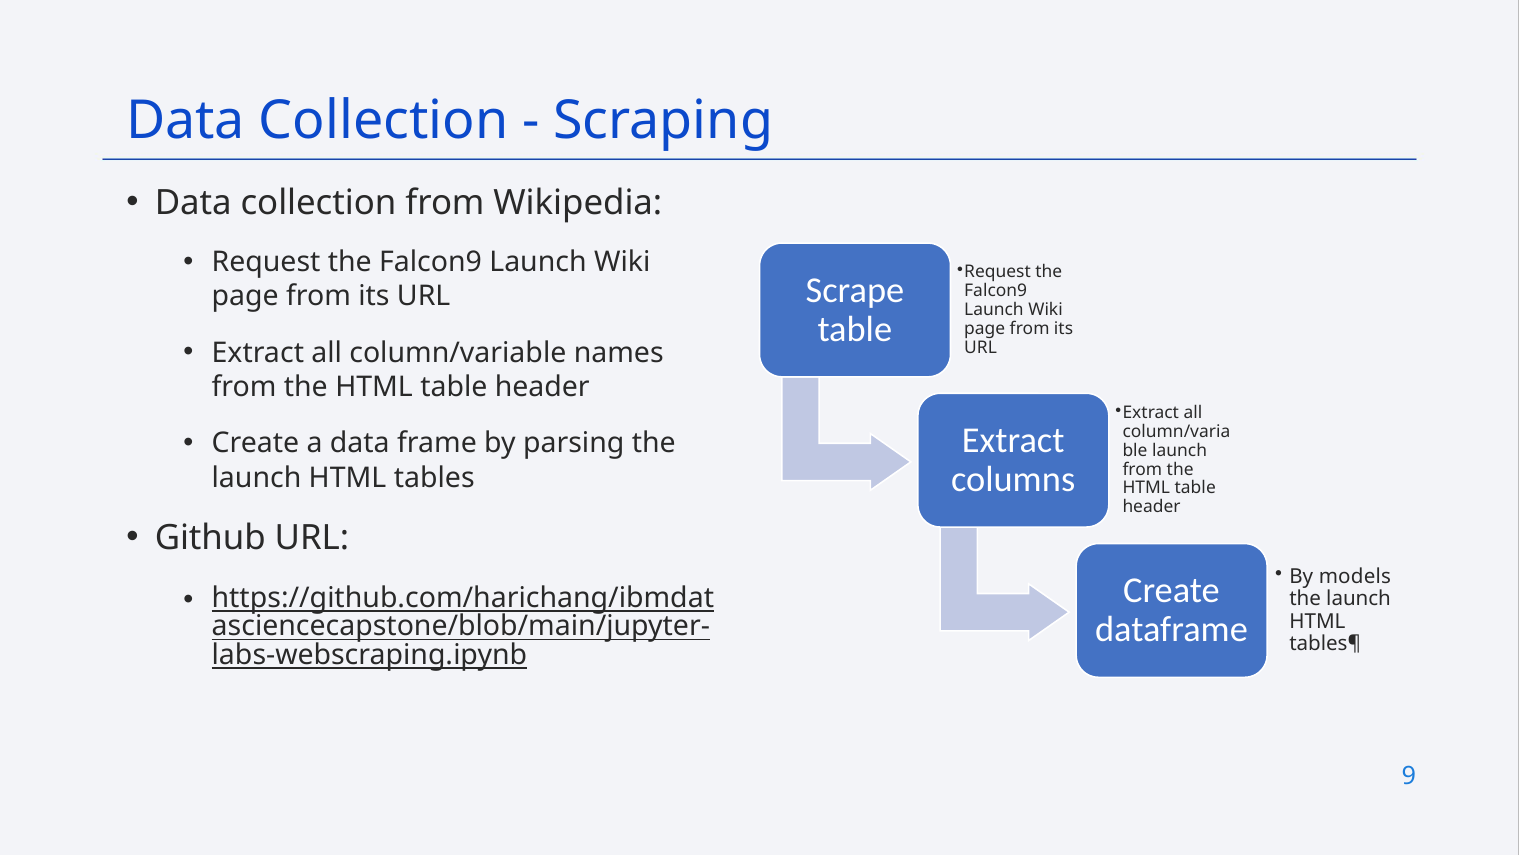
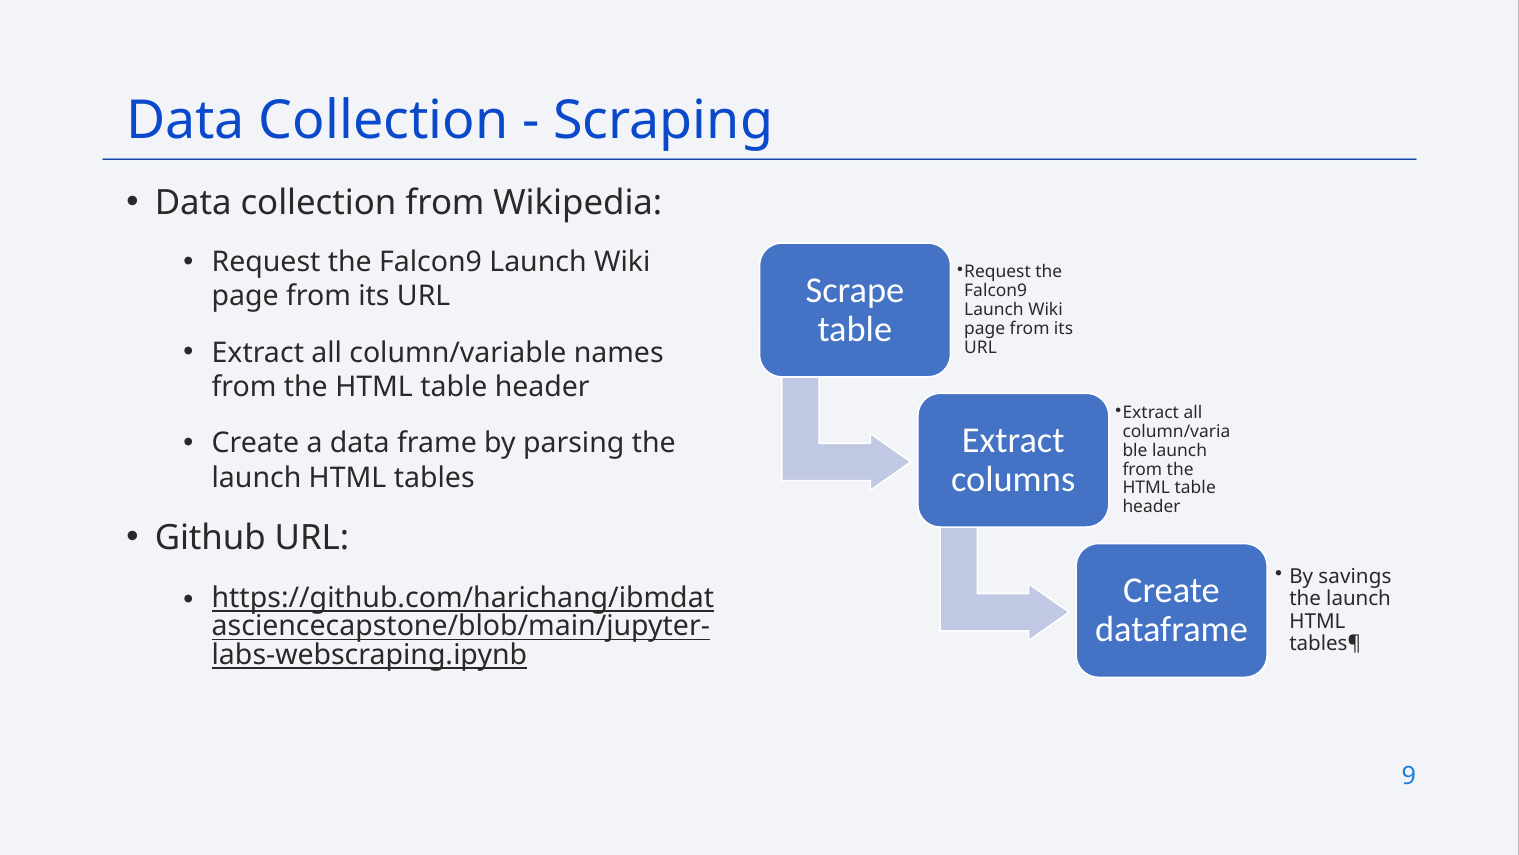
models: models -> savings (1355, 576)
